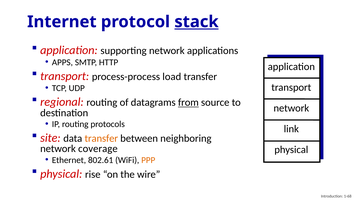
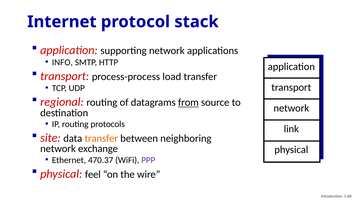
stack underline: present -> none (196, 22)
APPS: APPS -> INFO (62, 62)
coverage: coverage -> exchange (98, 149)
802.61: 802.61 -> 470.37 (101, 160)
PPP colour: orange -> purple (148, 160)
rise: rise -> feel (93, 174)
